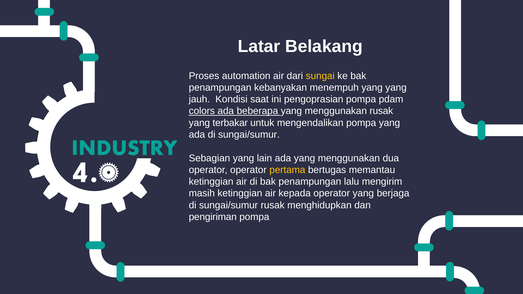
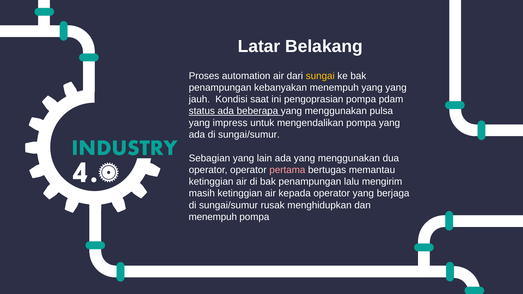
colors: colors -> status (202, 111)
menggunakan rusak: rusak -> pulsa (381, 111)
terbakar: terbakar -> impress (230, 123)
pertama colour: yellow -> pink (287, 170)
pengiriman: pengiriman -> menempuh (213, 217)
